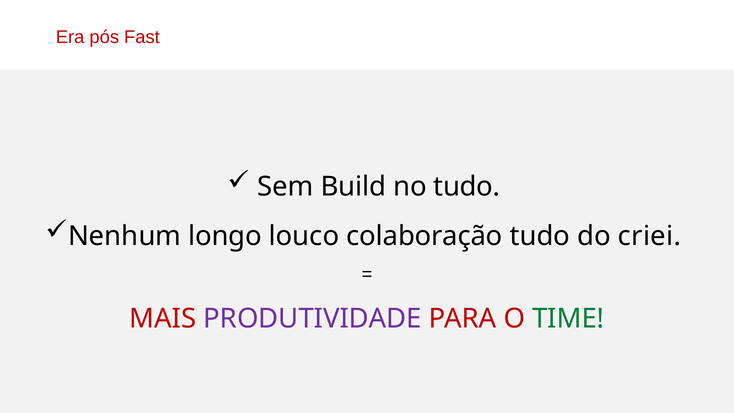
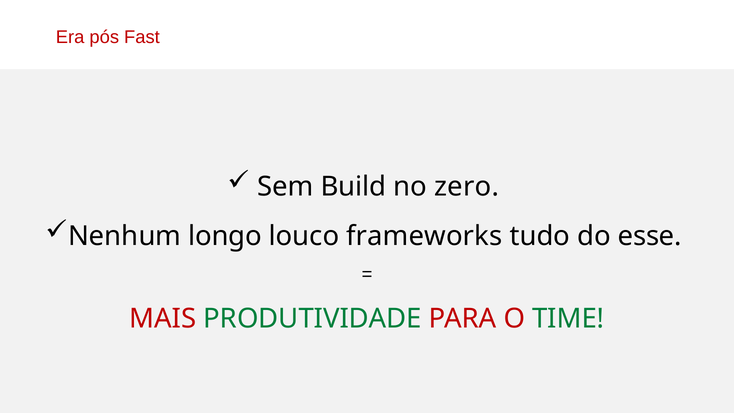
no tudo: tudo -> zero (467, 186)
colaboração: colaboração -> frameworks (424, 236)
criei: criei -> esse (650, 236)
PRODUTIVIDADE colour: purple -> green (313, 319)
